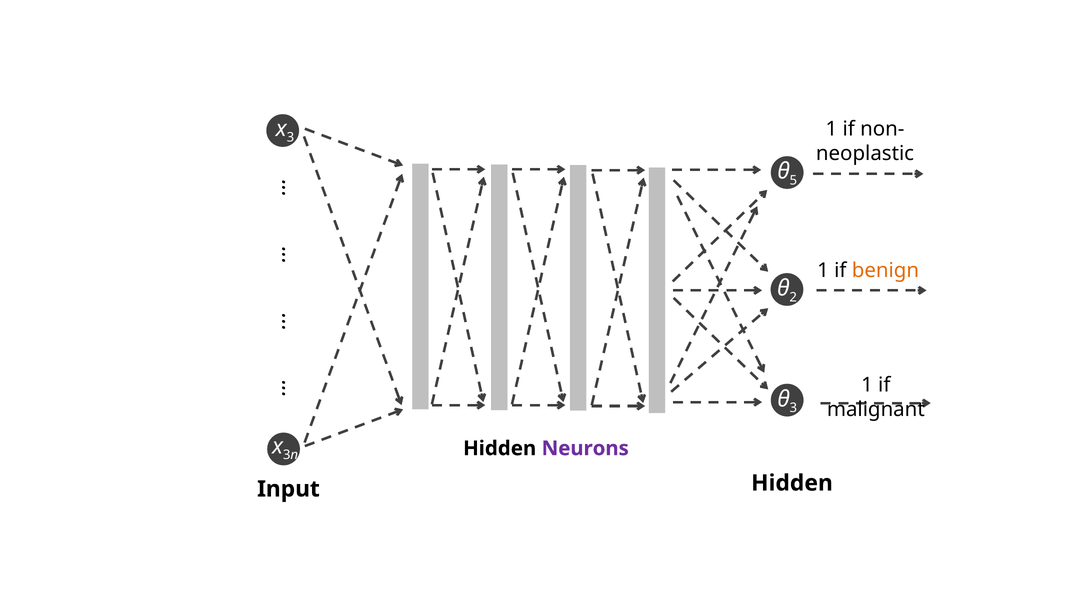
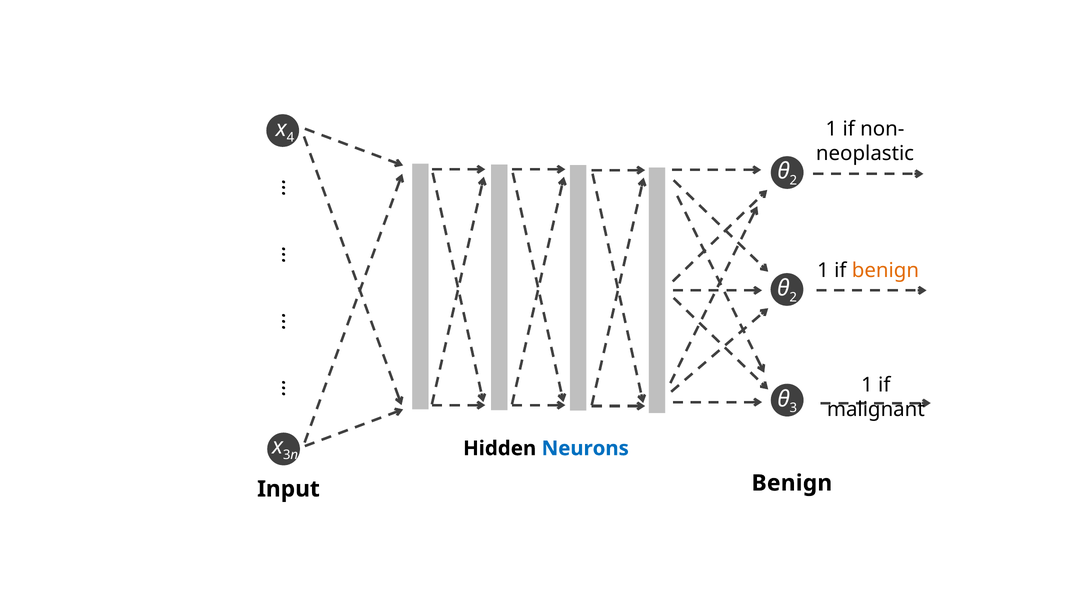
3: 3 -> 4 (290, 138)
5: 5 -> 2 (793, 180)
Neurons colour: purple -> blue (585, 449)
Hidden: Hidden -> Benign (792, 483)
